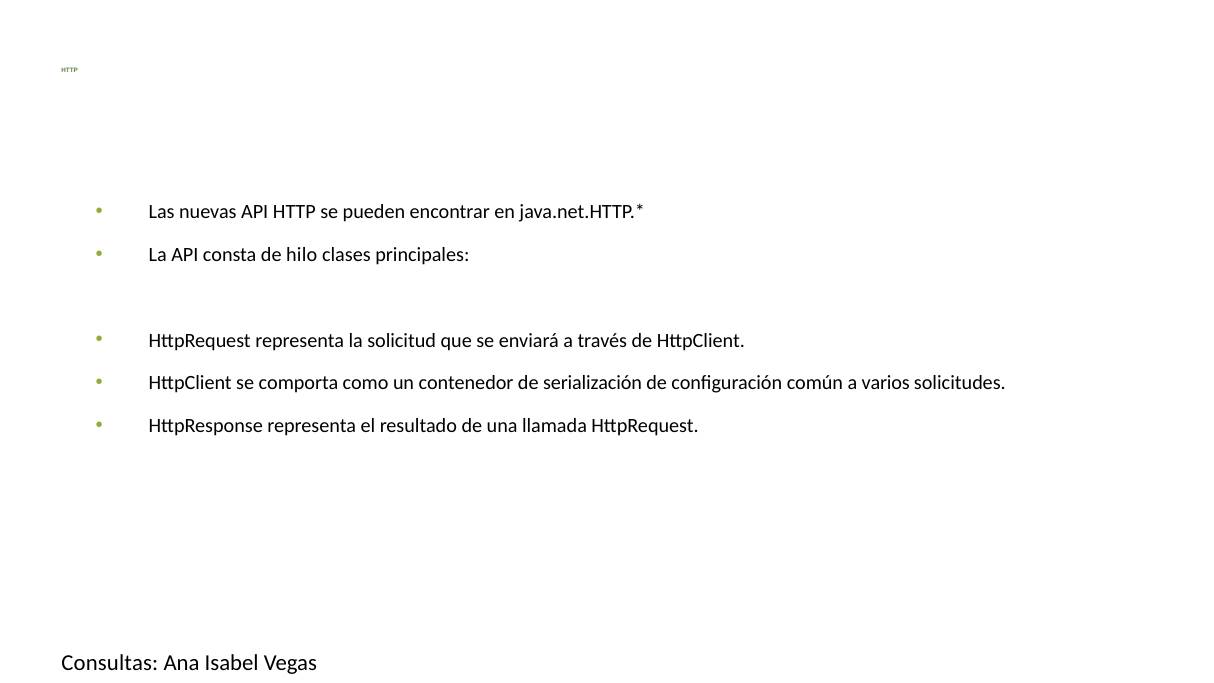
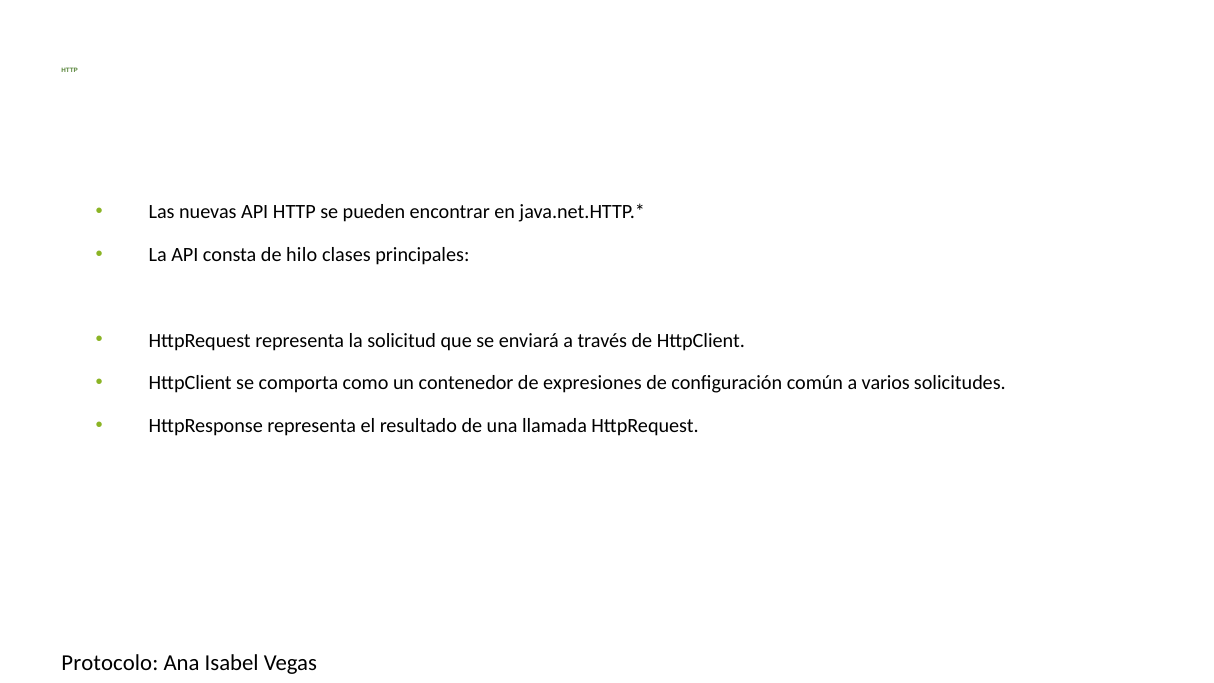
serialización: serialización -> expresiones (592, 383)
Consultas: Consultas -> Protocolo (110, 663)
